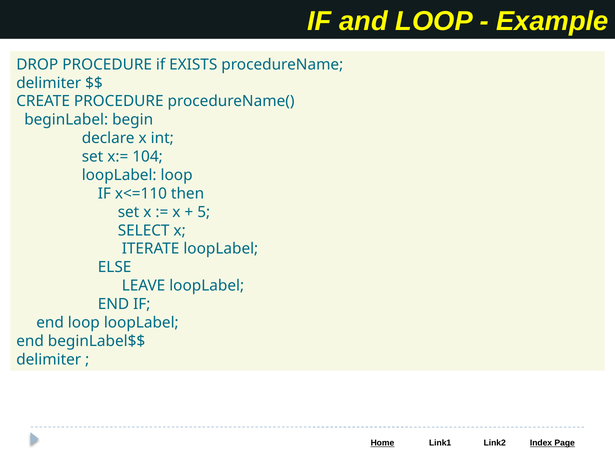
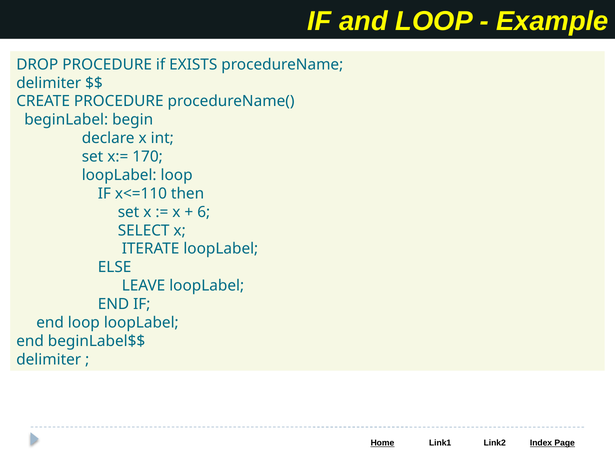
104: 104 -> 170 (148, 157)
5: 5 -> 6 (204, 212)
